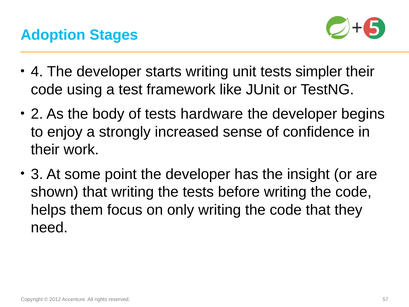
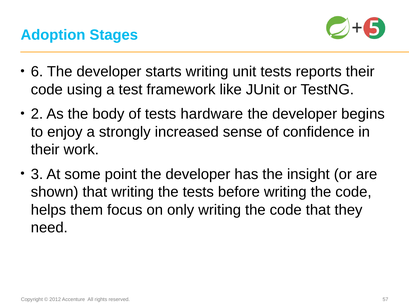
4: 4 -> 6 (37, 72)
simpler: simpler -> reports (319, 72)
